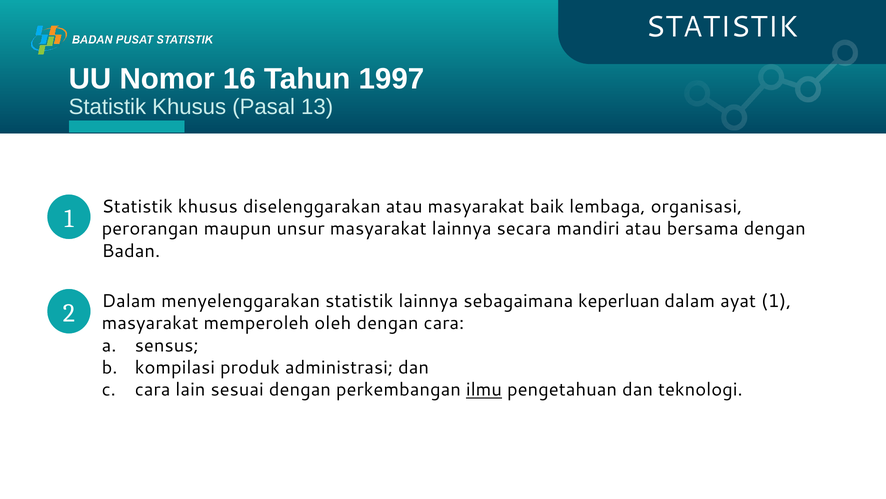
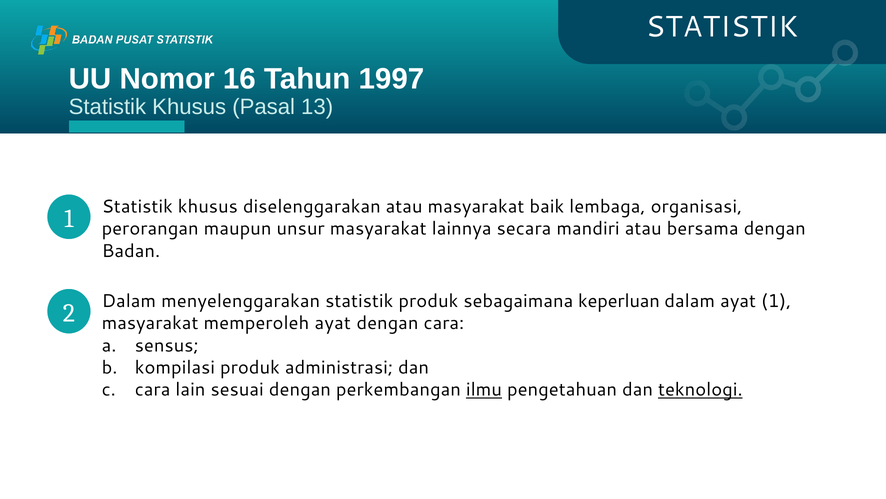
statistik lainnya: lainnya -> produk (428, 301)
memperoleh oleh: oleh -> ayat (333, 323)
teknologi underline: none -> present (700, 389)
